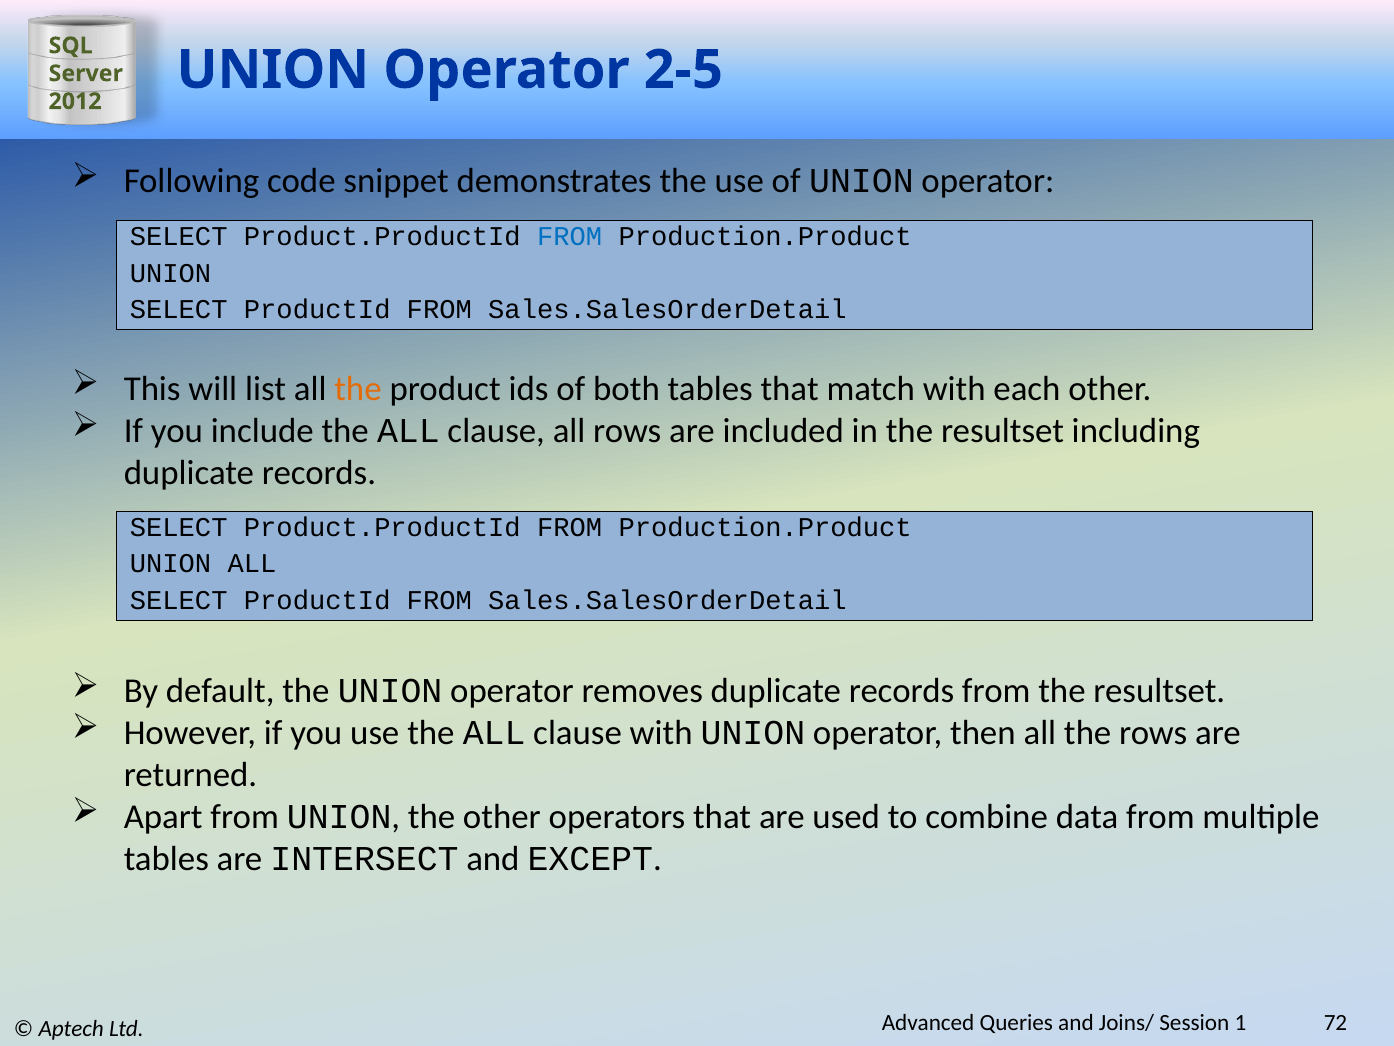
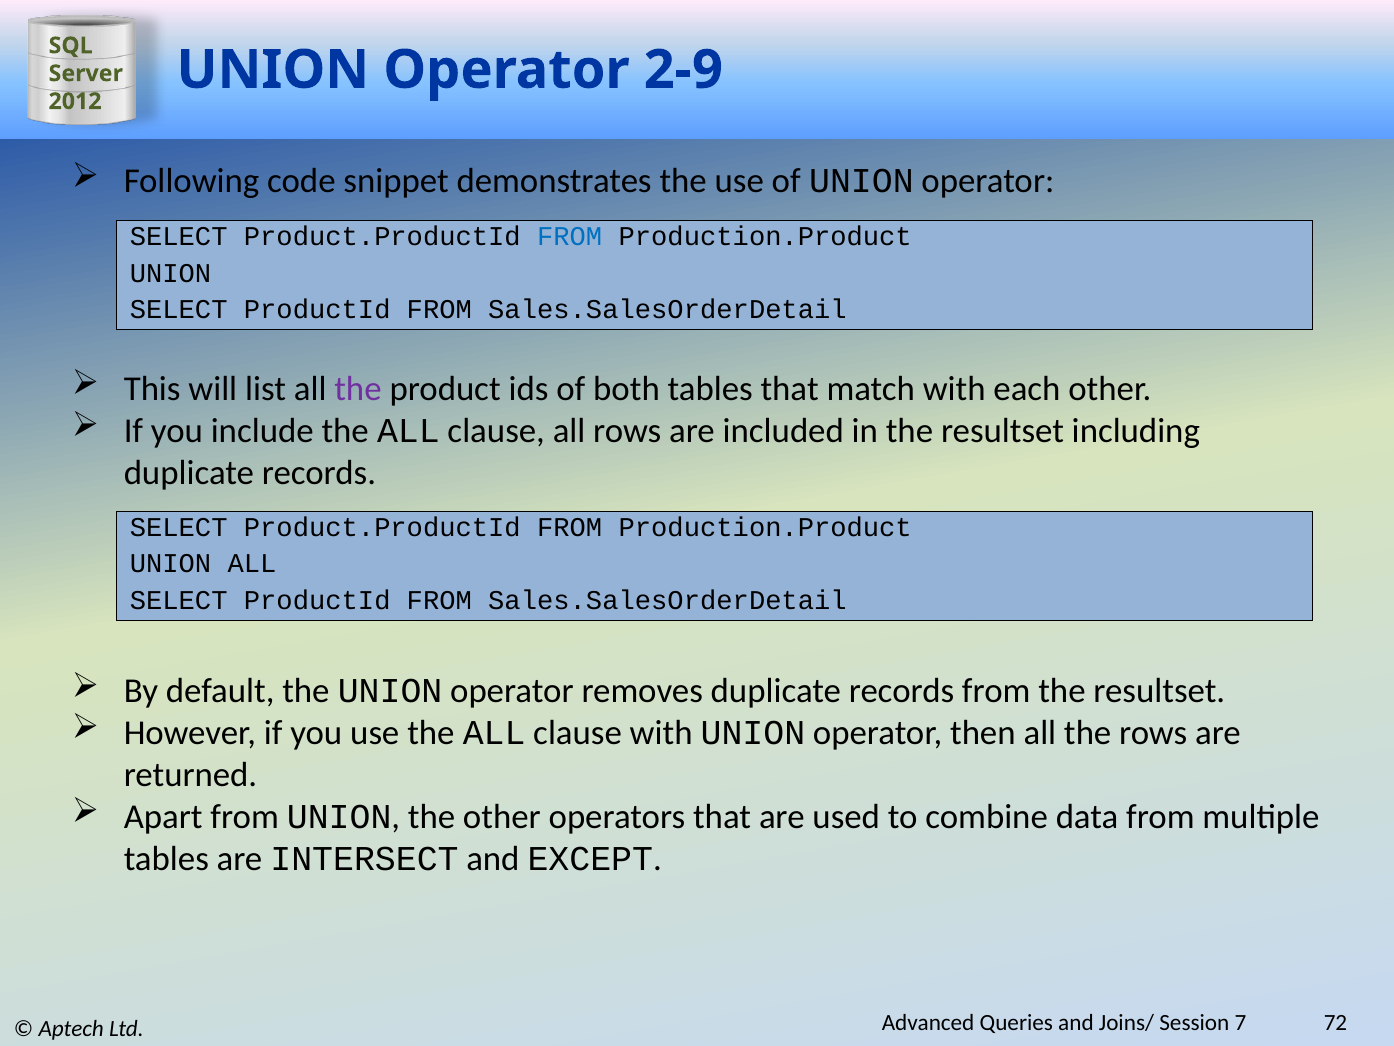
2-5: 2-5 -> 2-9 (683, 70)
the colour: orange -> purple (358, 389)
1: 1 -> 7 (1240, 1023)
